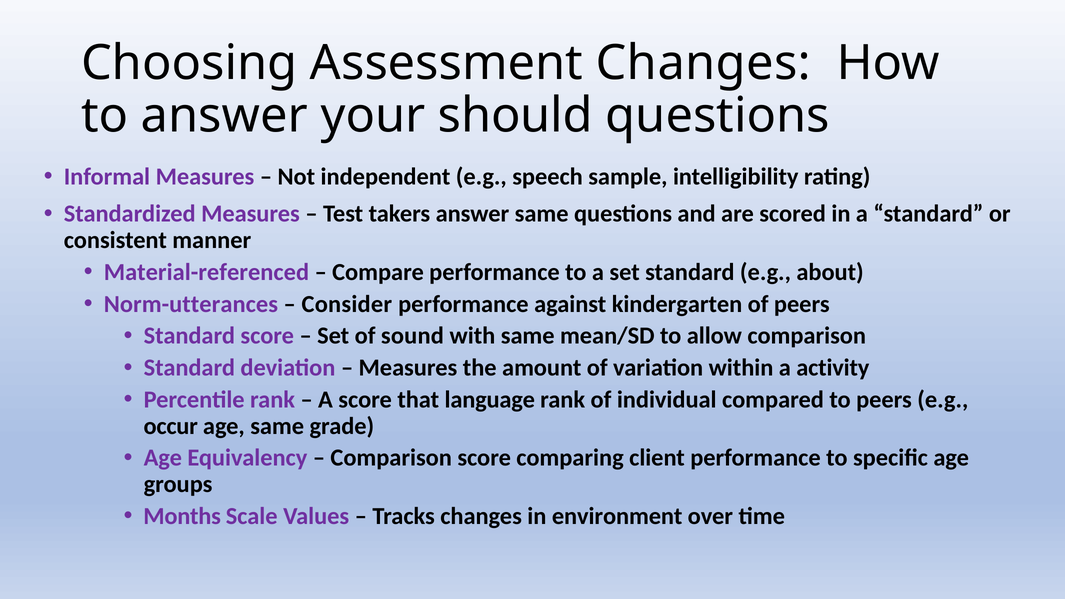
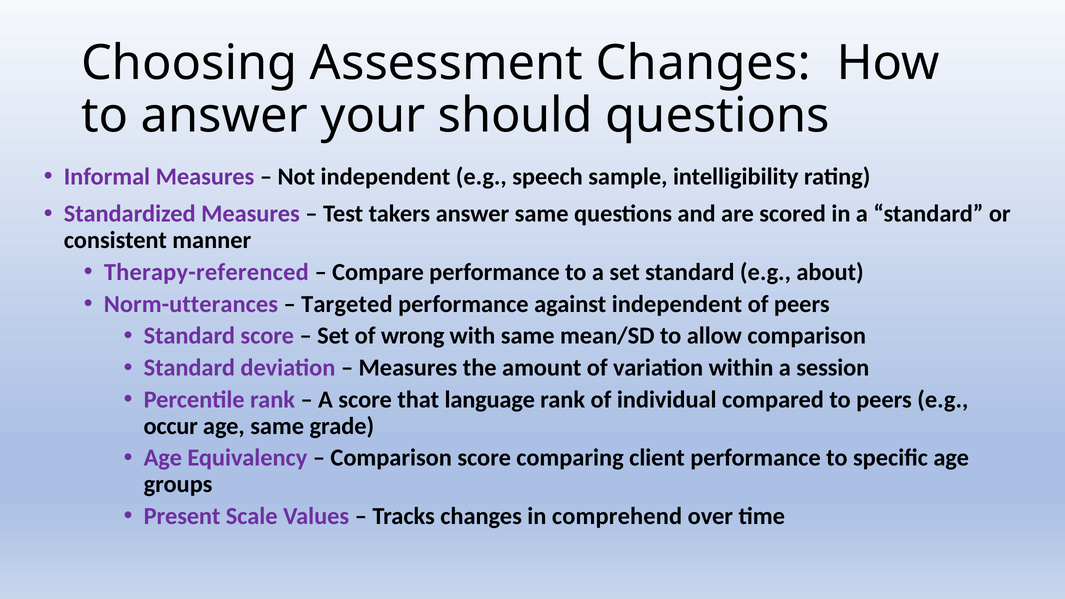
Material-referenced: Material-referenced -> Therapy-referenced (206, 272)
Consider: Consider -> Targeted (347, 304)
against kindergarten: kindergarten -> independent (677, 304)
sound: sound -> wrong (413, 336)
activity: activity -> session (833, 368)
Months: Months -> Present (182, 516)
environment: environment -> comprehend (617, 516)
